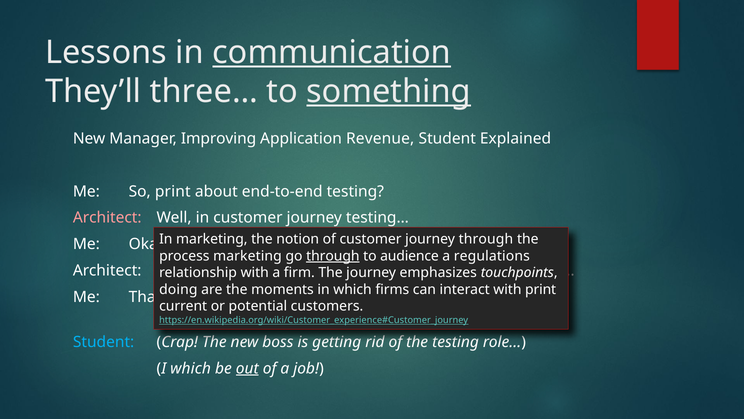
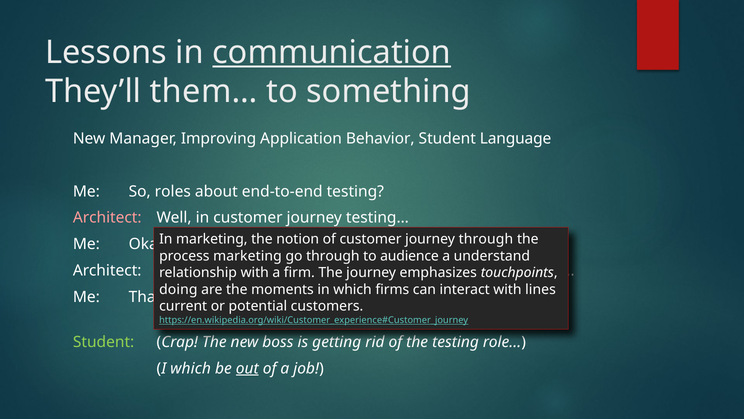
three…: three… -> them… (204, 91)
something underline: present -> none (389, 91)
Revenue: Revenue -> Behavior (380, 138)
Student Explained: Explained -> Language (516, 138)
So print: print -> roles (173, 191)
through underline: present -> none (333, 256)
a regulations: regulations -> understand (492, 256)
print: print -> lines (541, 289)
Student colour: light blue -> light green (104, 342)
